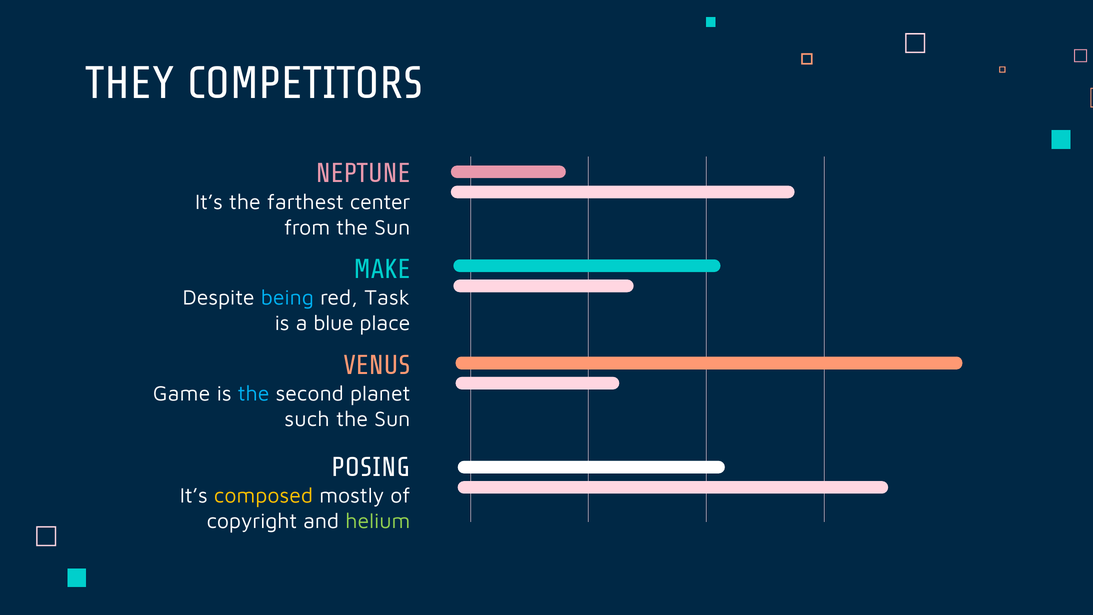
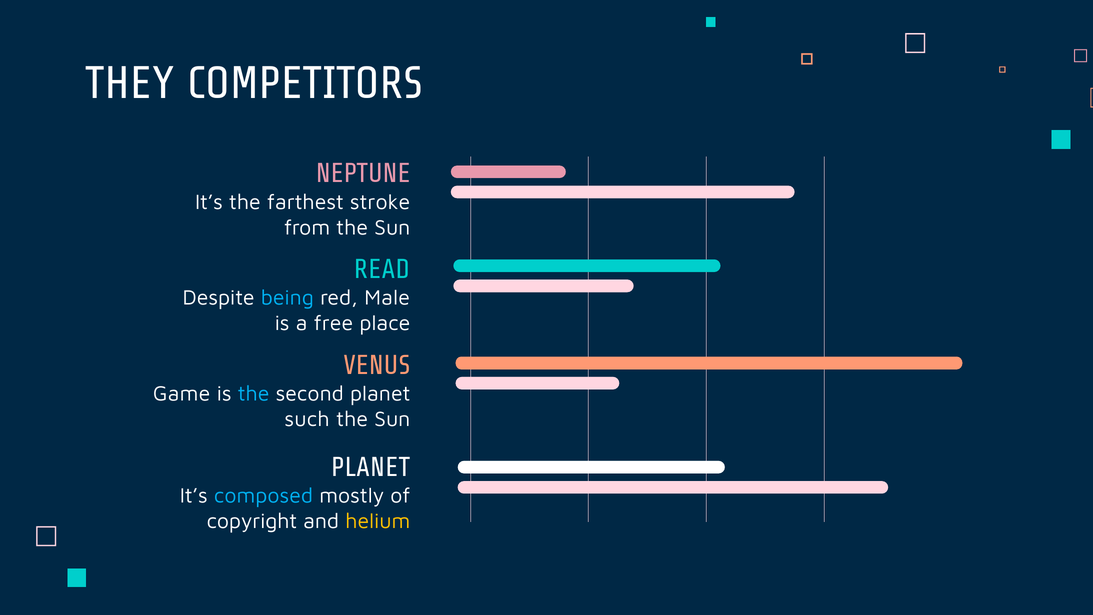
center: center -> stroke (380, 202)
MAKE: MAKE -> READ (382, 269)
Task: Task -> Male (387, 298)
blue: blue -> free (333, 323)
POSING: POSING -> PLANET (371, 467)
composed colour: yellow -> light blue (263, 496)
helium colour: light green -> yellow (378, 521)
